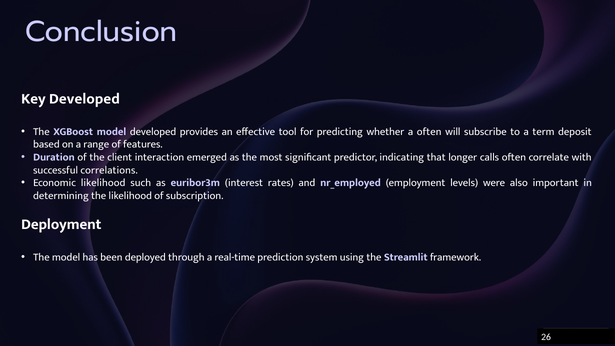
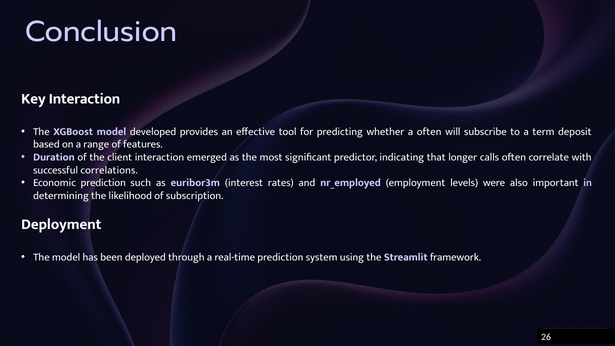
Key Developed: Developed -> Interaction (85, 99)
Economic likelihood: likelihood -> prediction (103, 183)
